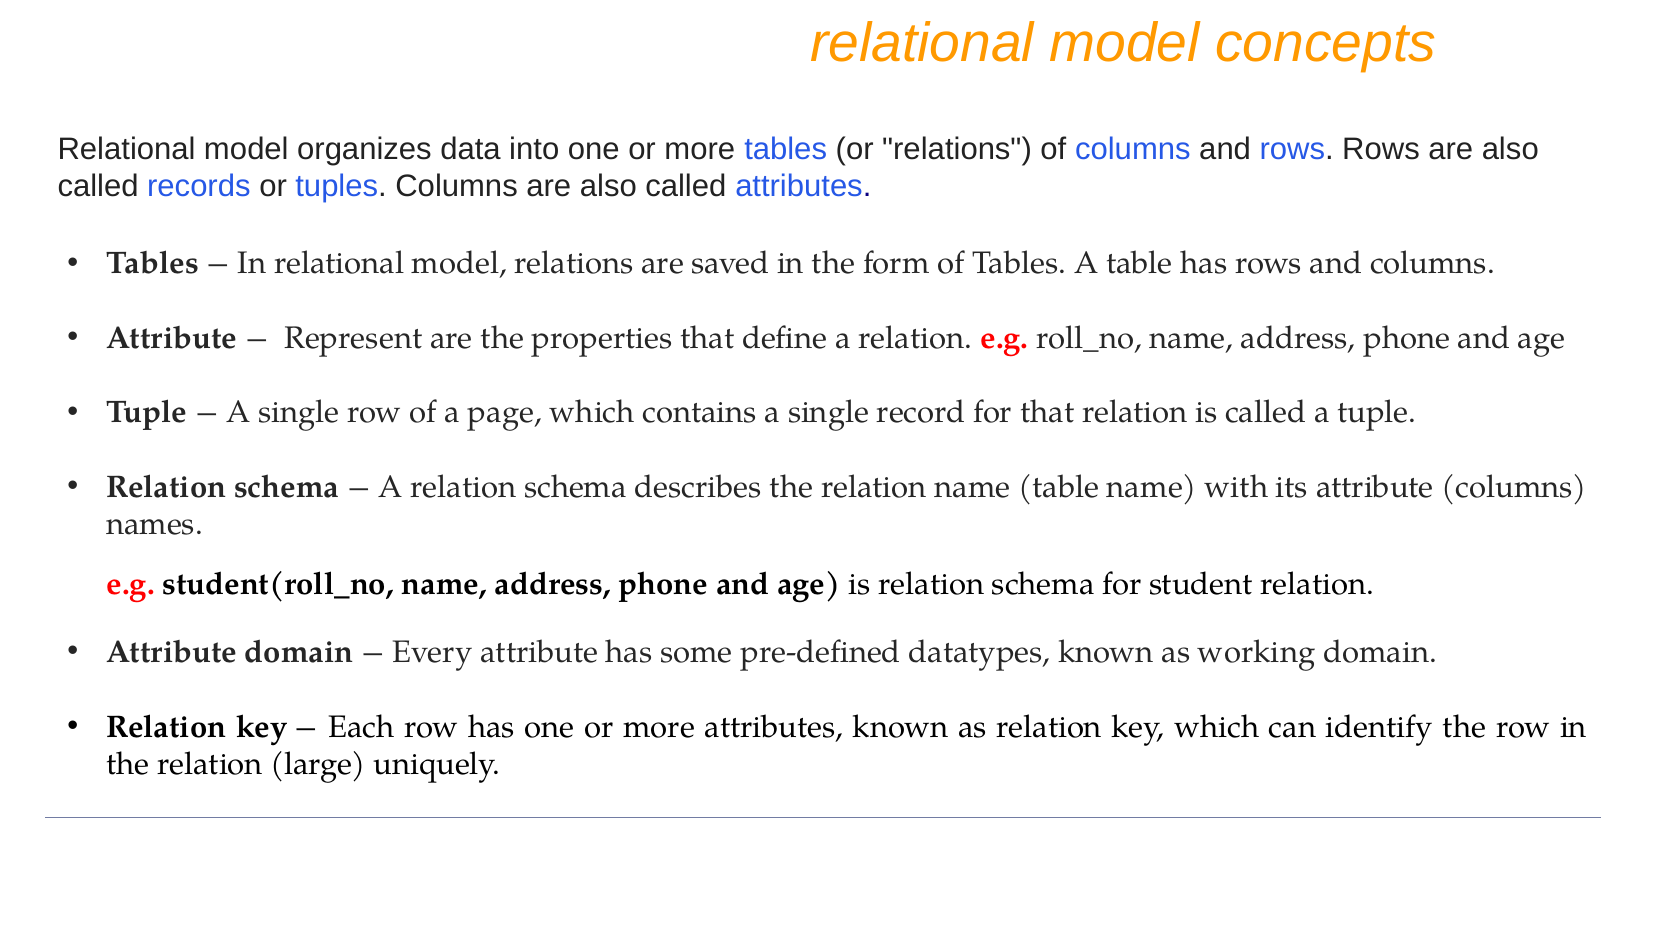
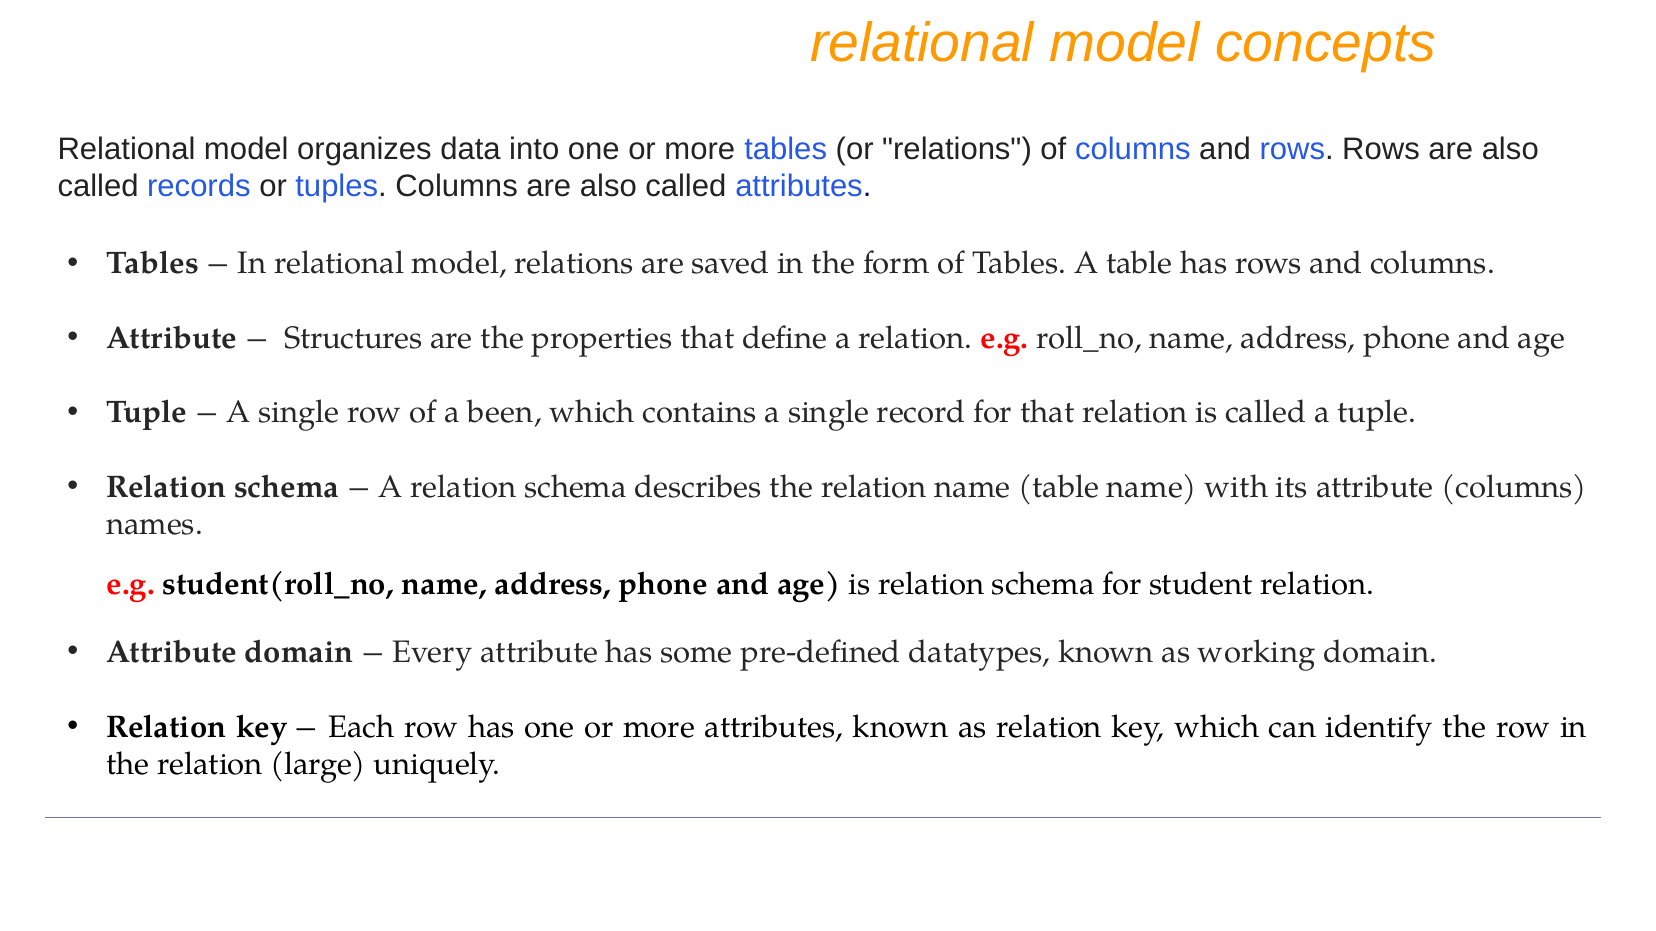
Represent: Represent -> Structures (353, 338)
page: page -> been (505, 413)
